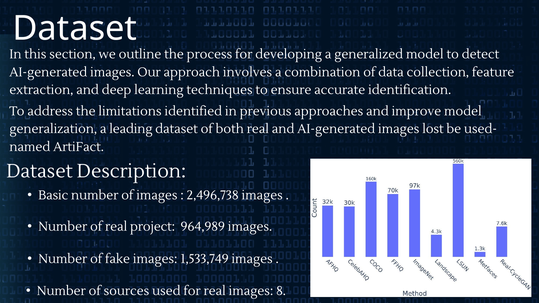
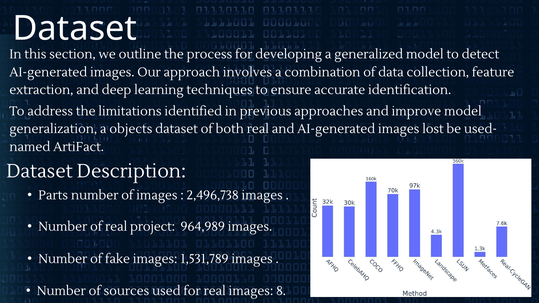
leading: leading -> objects (131, 129)
Basic: Basic -> Parts (53, 195)
1,533,749: 1,533,749 -> 1,531,789 (204, 259)
